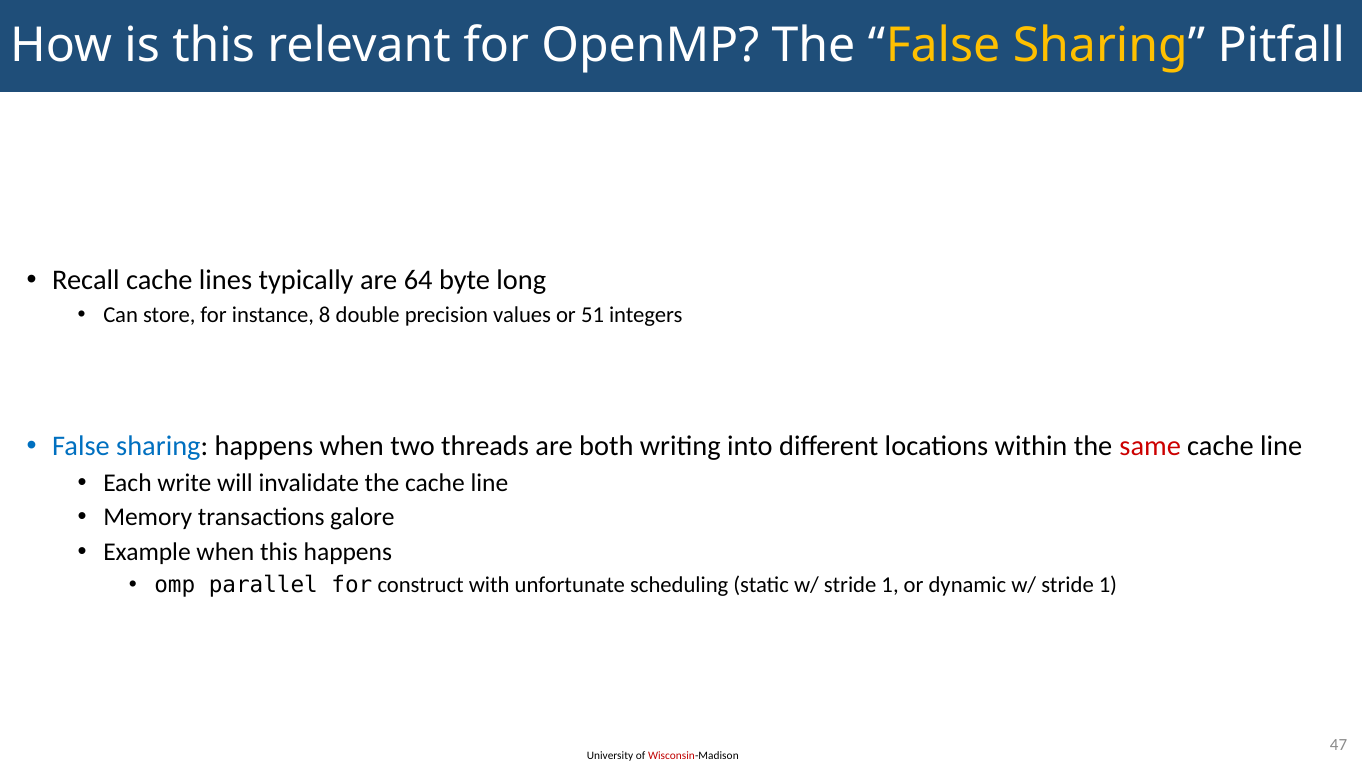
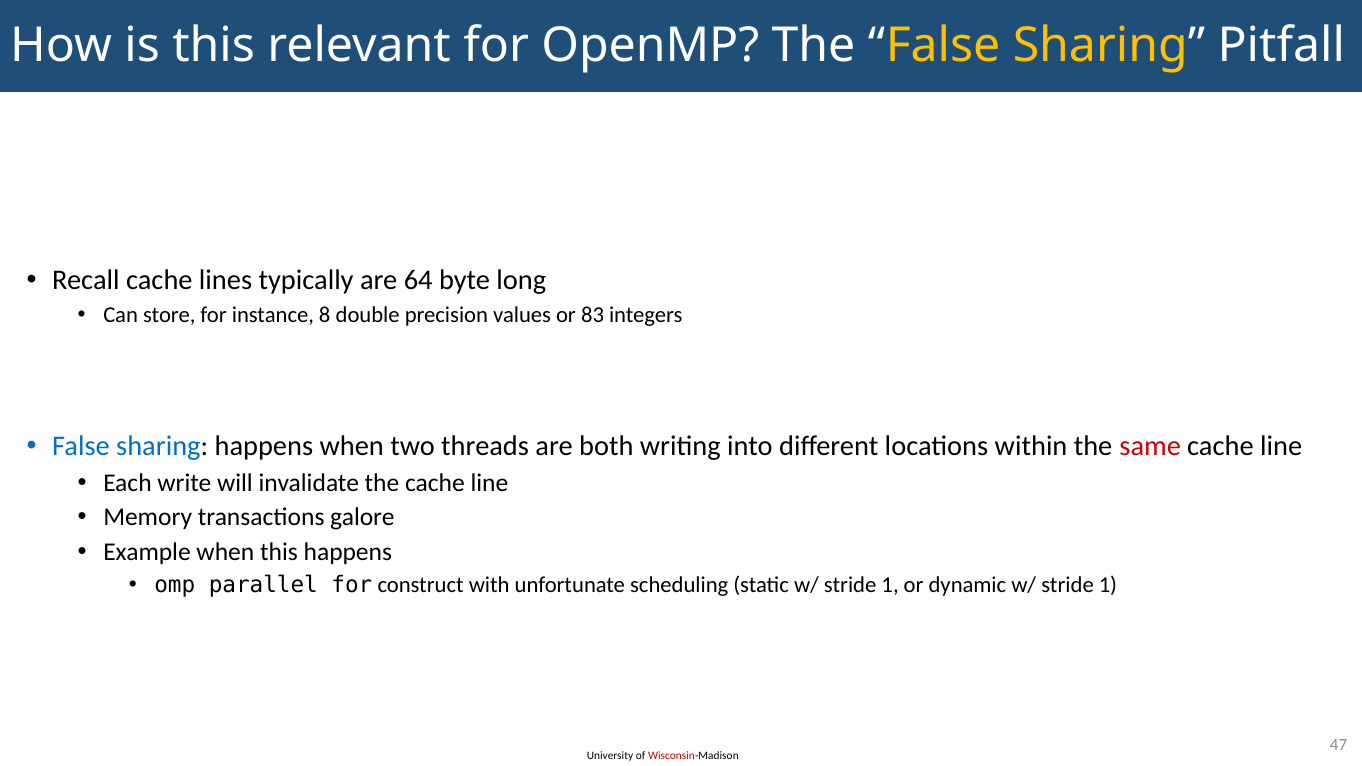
51: 51 -> 83 (593, 315)
